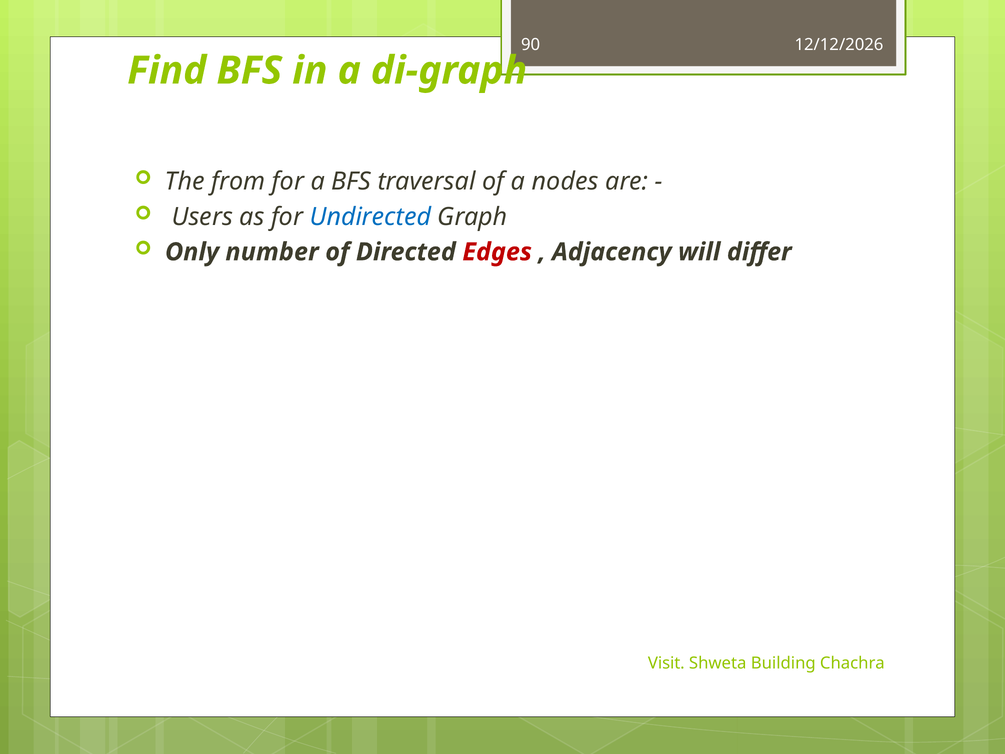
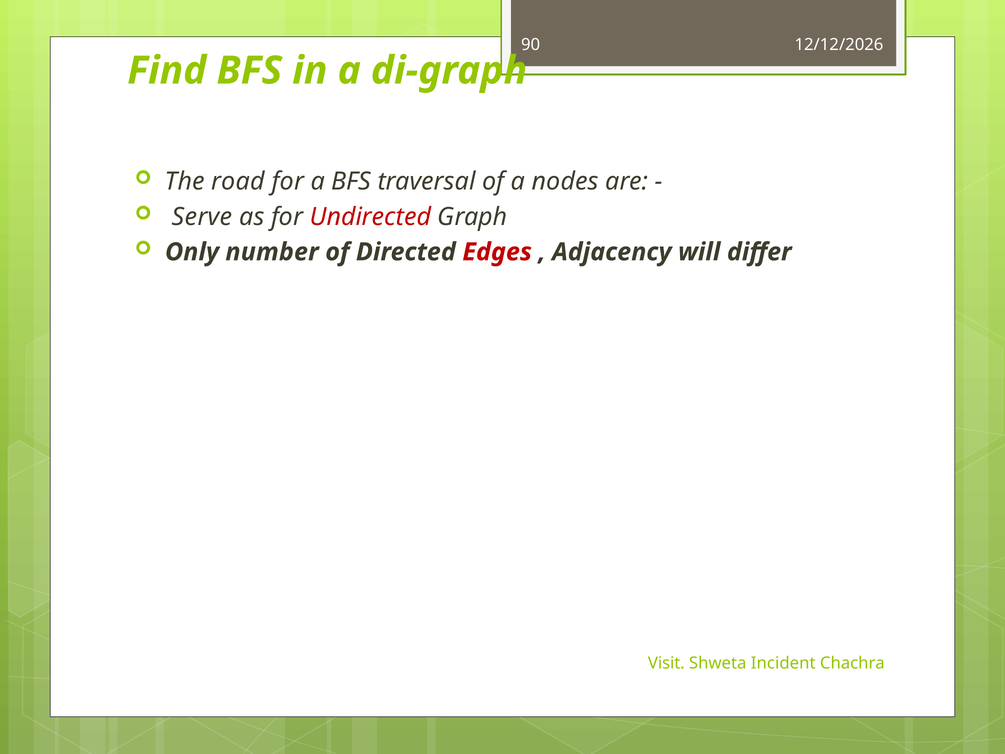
from: from -> road (238, 182)
Users: Users -> Serve (202, 217)
Undirected colour: blue -> red (370, 217)
Building: Building -> Incident (783, 663)
